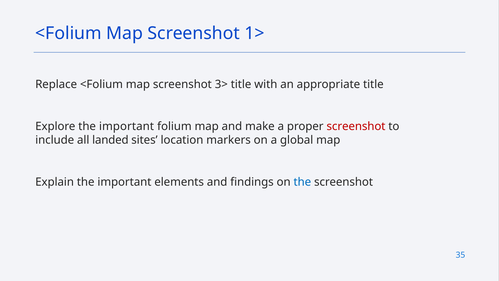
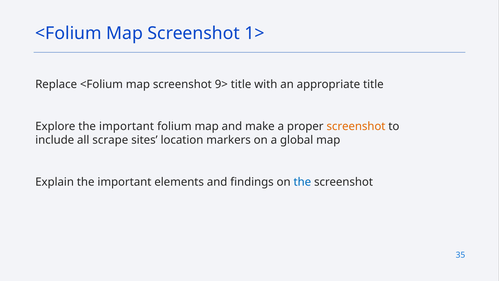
3>: 3> -> 9> (221, 84)
screenshot colour: red -> orange (356, 126)
landed: landed -> scrape (110, 140)
